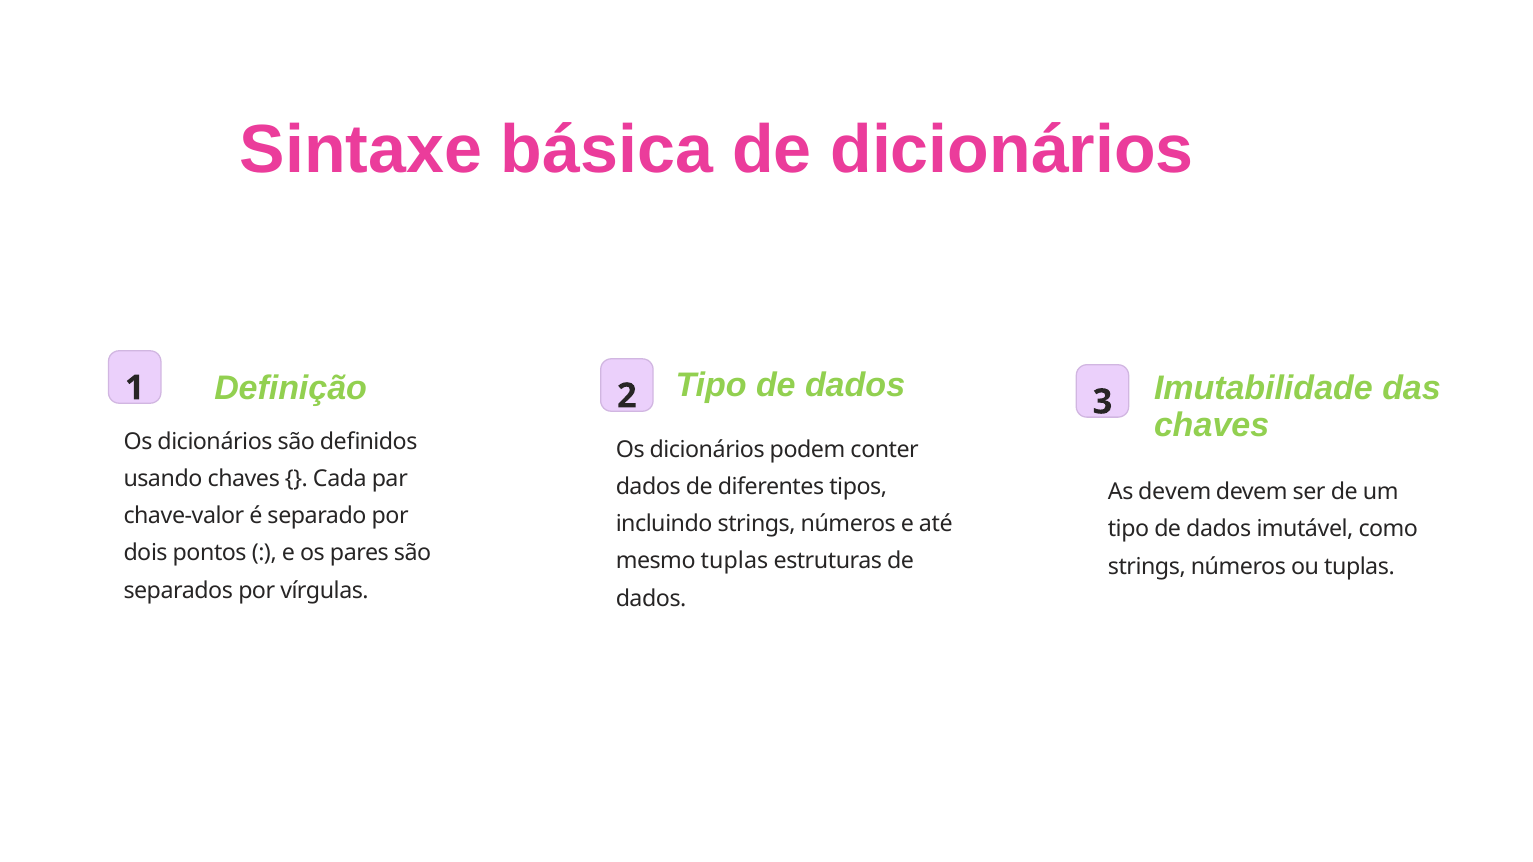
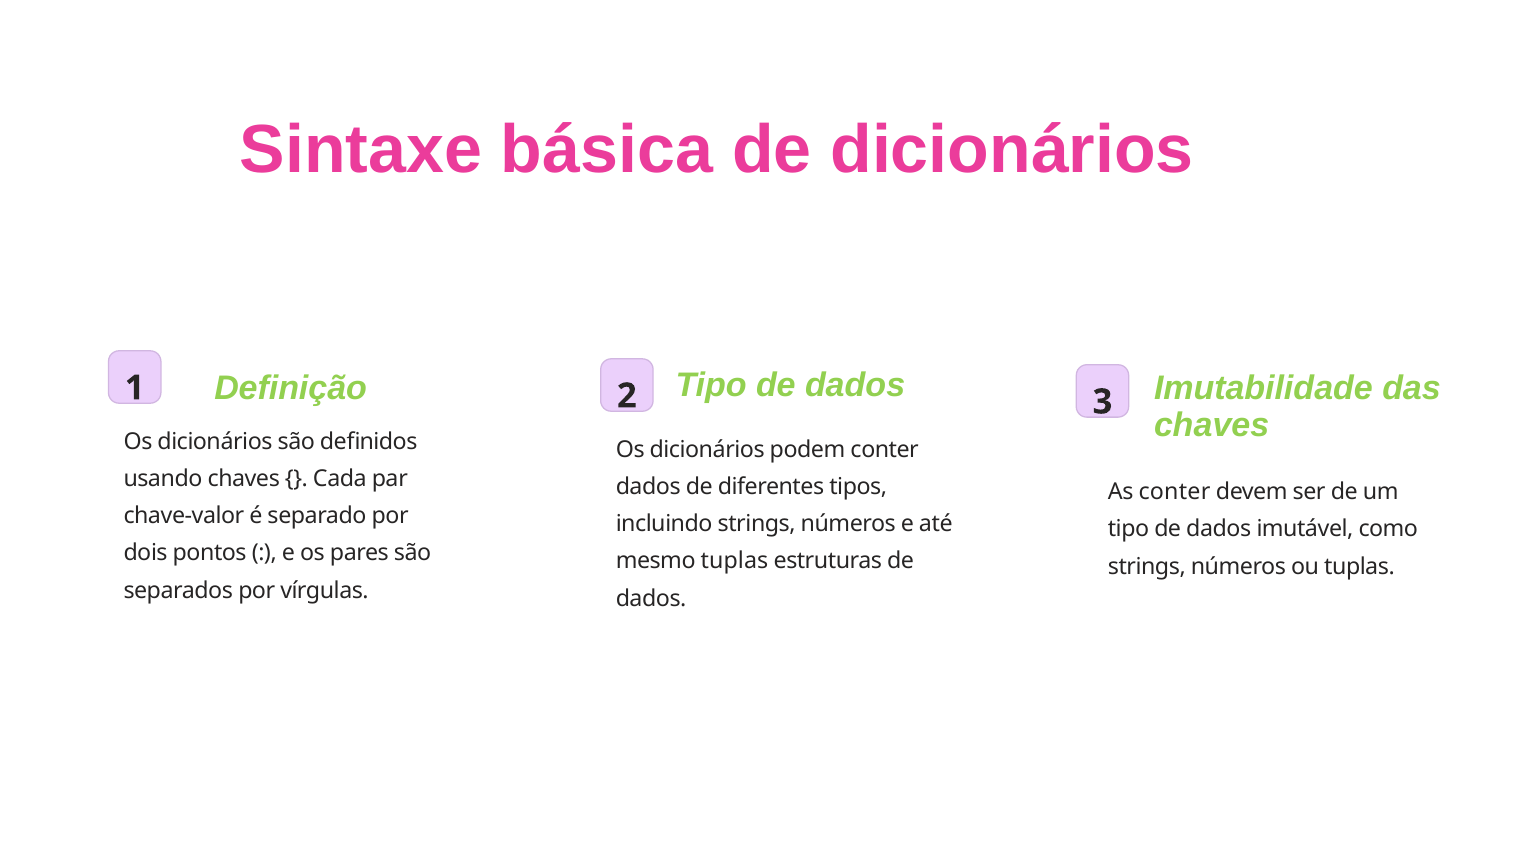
As devem: devem -> conter (1174, 492)
